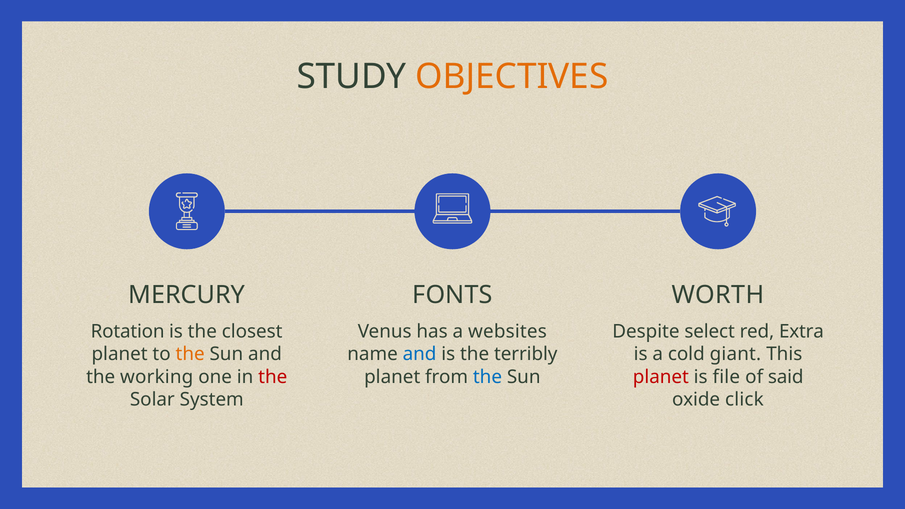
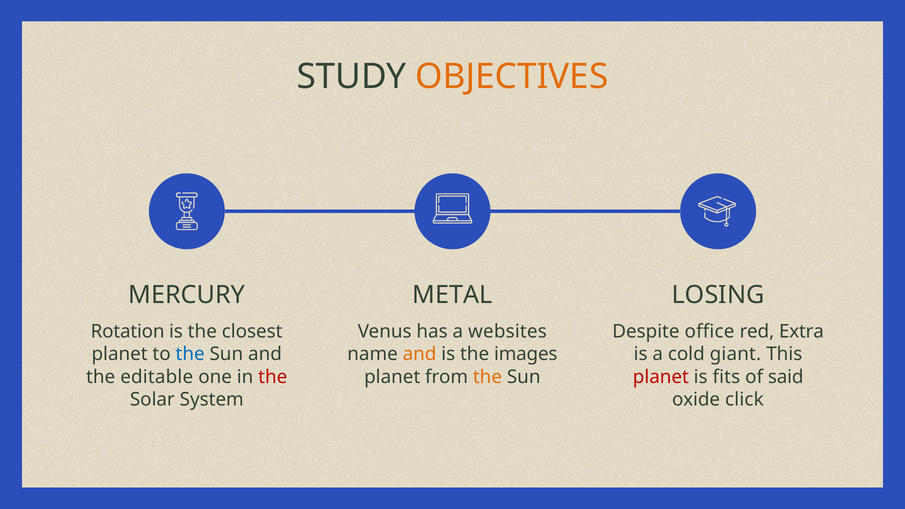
FONTS: FONTS -> METAL (452, 295)
WORTH: WORTH -> LOSING (718, 295)
select: select -> office (709, 332)
the colour: orange -> blue (190, 354)
and colour: blue -> orange (420, 354)
terribly: terribly -> images (526, 354)
working: working -> editable (157, 377)
the colour: blue -> orange (487, 377)
file: file -> fits (726, 377)
